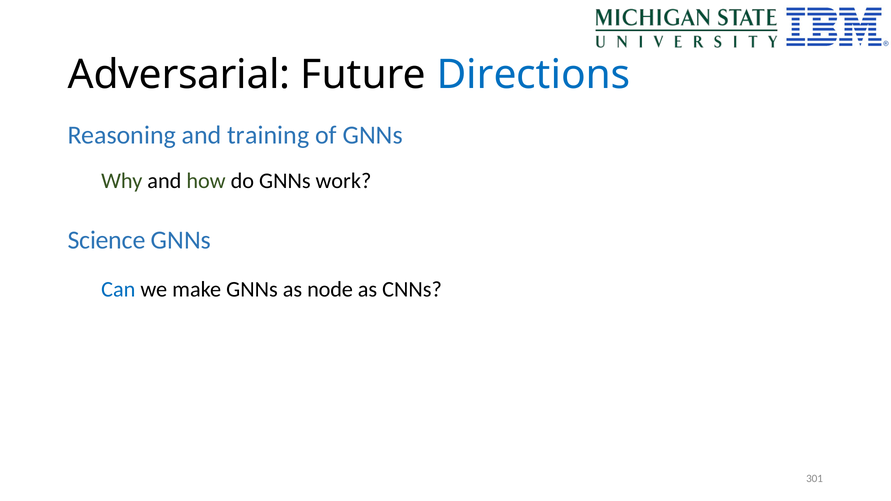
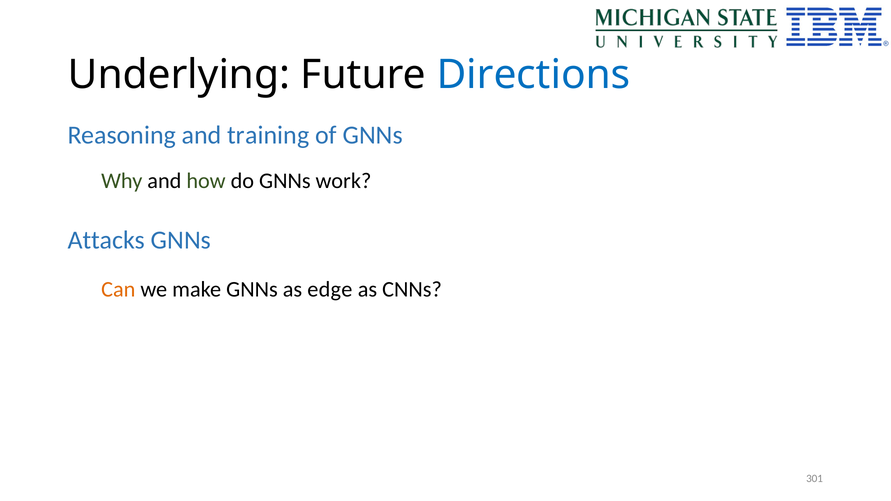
Adversarial: Adversarial -> Underlying (179, 75)
Science: Science -> Attacks (106, 240)
Can colour: blue -> orange (118, 290)
node: node -> edge (330, 290)
